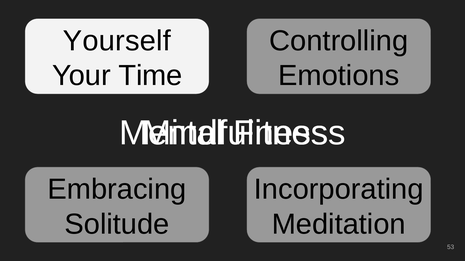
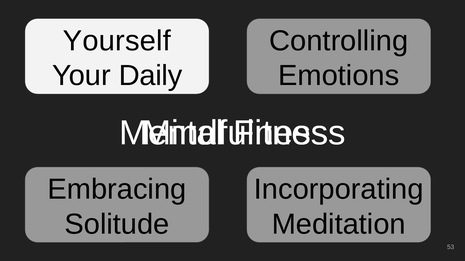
Time: Time -> Daily (150, 76)
